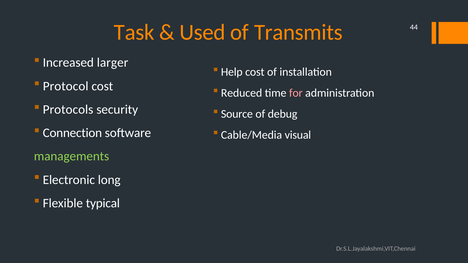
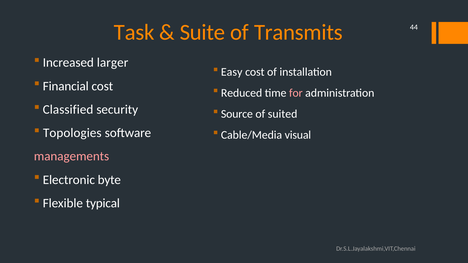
Used: Used -> Suite (203, 32)
Help: Help -> Easy (232, 72)
Protocol: Protocol -> Financial (66, 86)
Protocols: Protocols -> Classified (68, 110)
debug: debug -> suited (283, 114)
Connection: Connection -> Topologies (72, 133)
managements colour: light green -> pink (72, 157)
long: long -> byte (109, 180)
